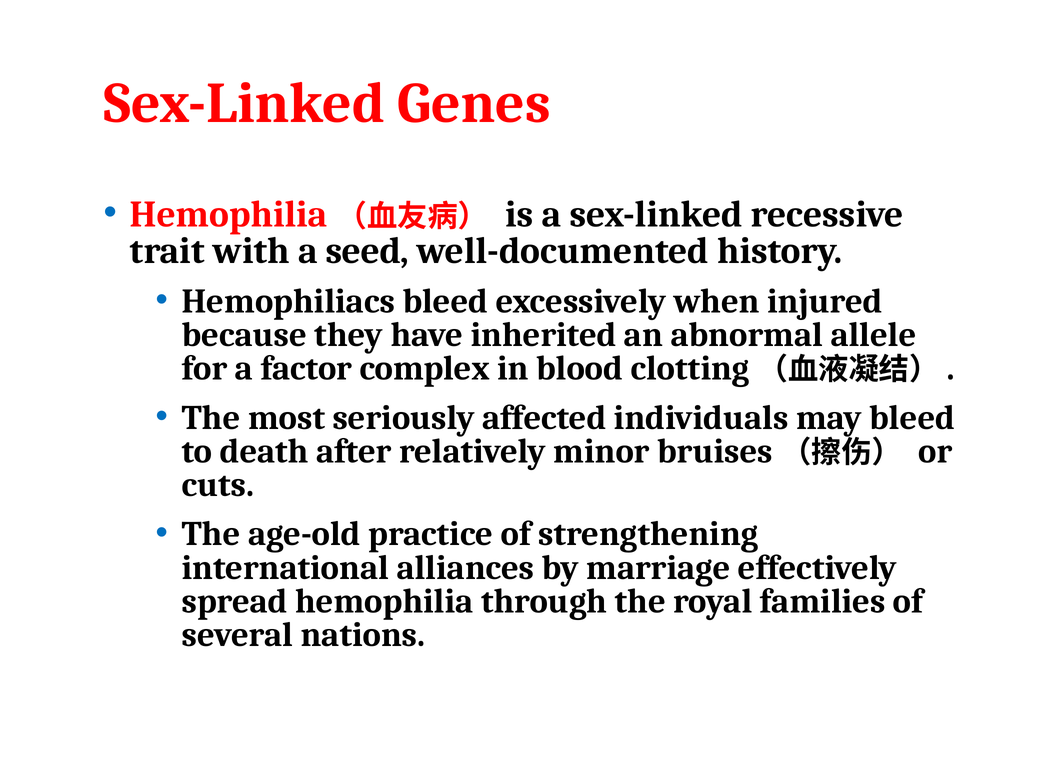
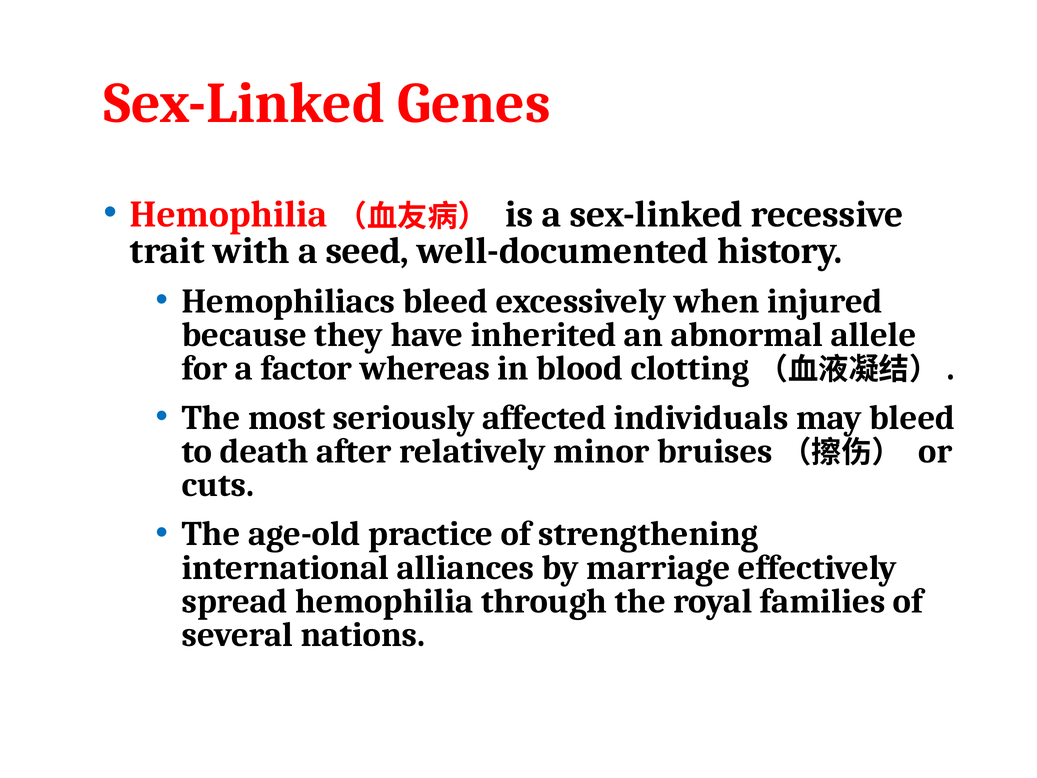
complex: complex -> whereas (425, 368)
